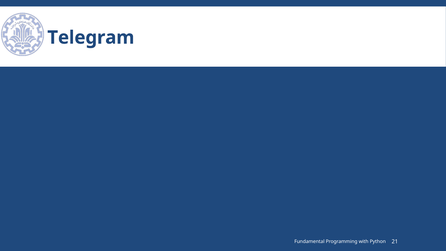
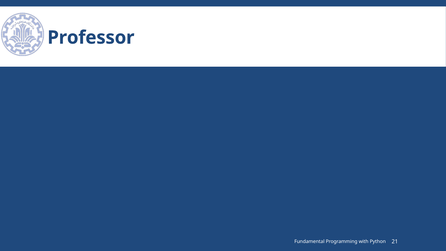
Telegram: Telegram -> Professor (91, 38)
